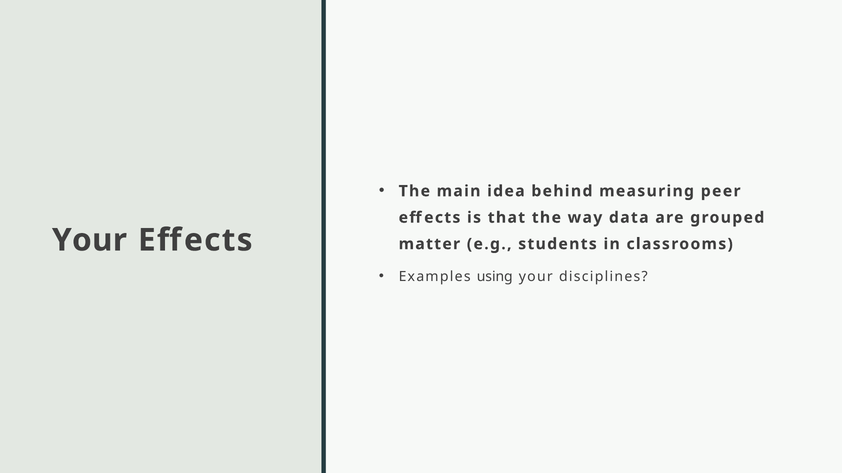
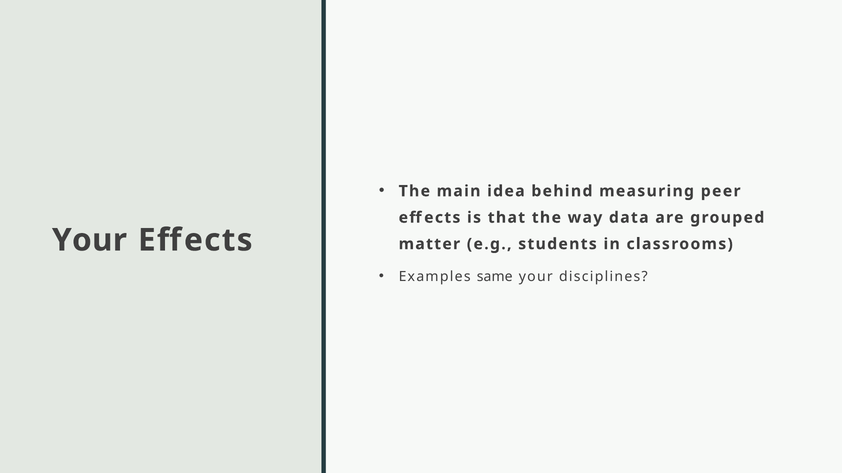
using: using -> same (495, 277)
